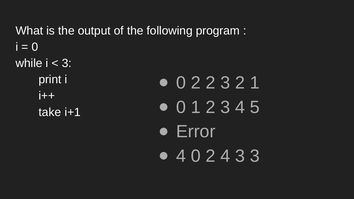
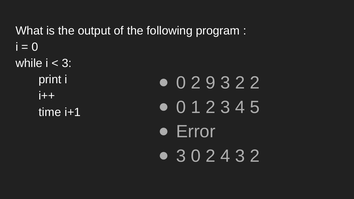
2 2: 2 -> 9 (211, 83)
2 1: 1 -> 2 (255, 83)
take: take -> time (50, 112)
4: 4 -> 3 (181, 156)
4 3 3: 3 -> 2 (255, 156)
